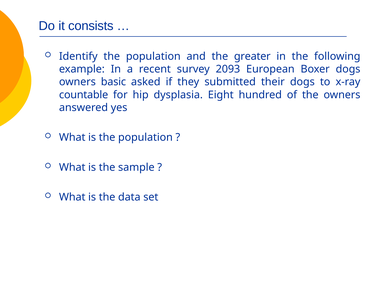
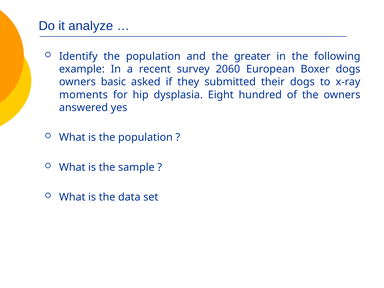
consists: consists -> analyze (91, 26)
2093: 2093 -> 2060 (228, 69)
countable: countable -> moments (83, 95)
